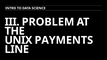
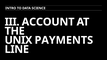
PROBLEM: PROBLEM -> ACCOUNT (48, 22)
